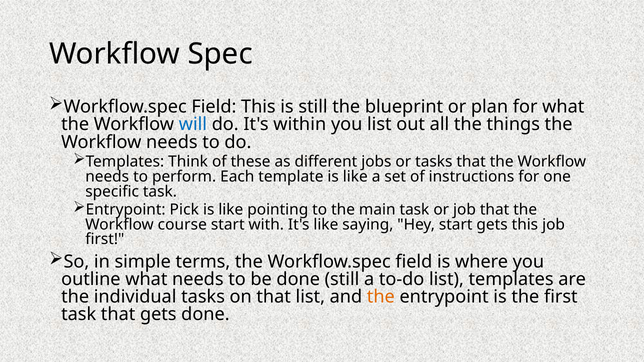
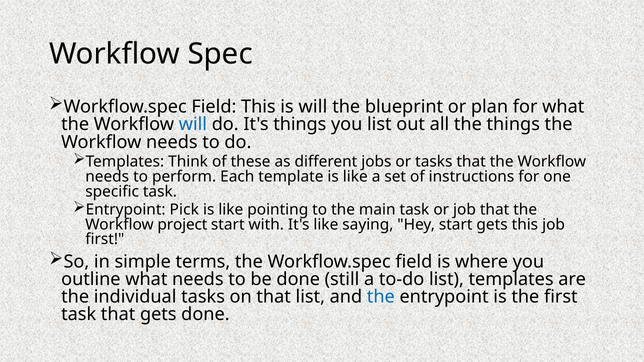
is still: still -> will (313, 107)
It's within: within -> things (300, 125)
course: course -> project (182, 225)
the colour: orange -> blue (381, 297)
